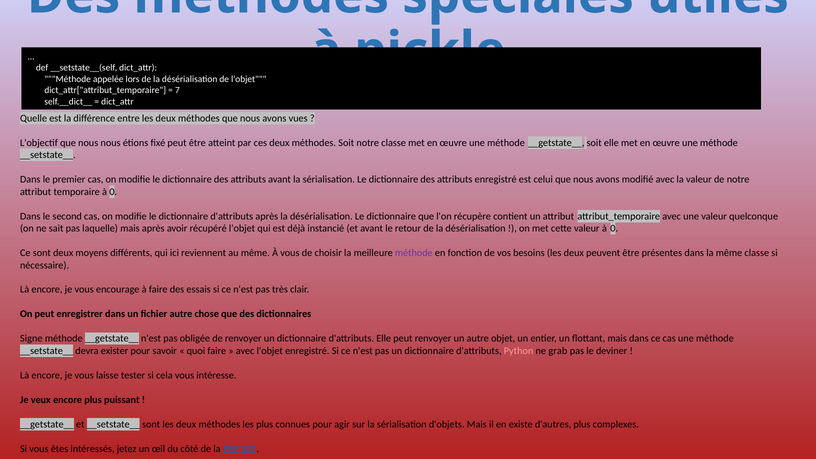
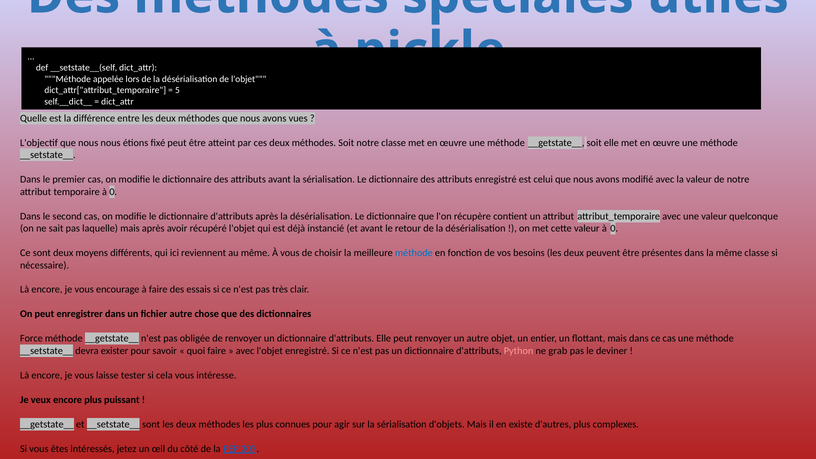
7: 7 -> 5 (177, 90)
méthode colour: purple -> blue (414, 253)
Signe: Signe -> Force (31, 339)
